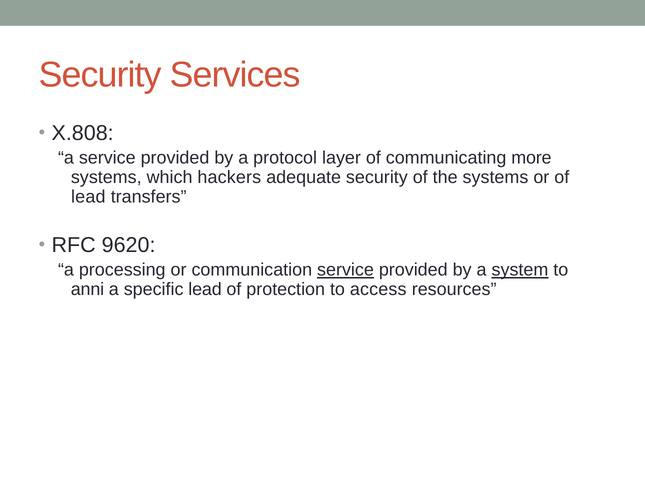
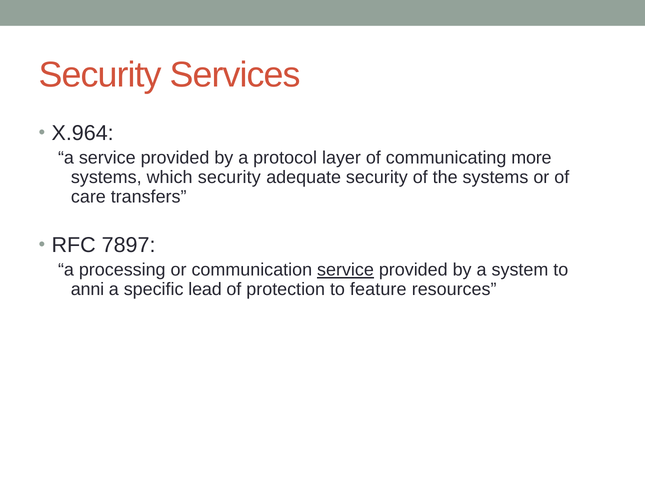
X.808: X.808 -> X.964 (83, 133)
which hackers: hackers -> security (229, 177)
lead: lead -> care (88, 197)
9620: 9620 -> 7897 (129, 245)
system underline: present -> none (520, 270)
access: access -> feature (378, 289)
